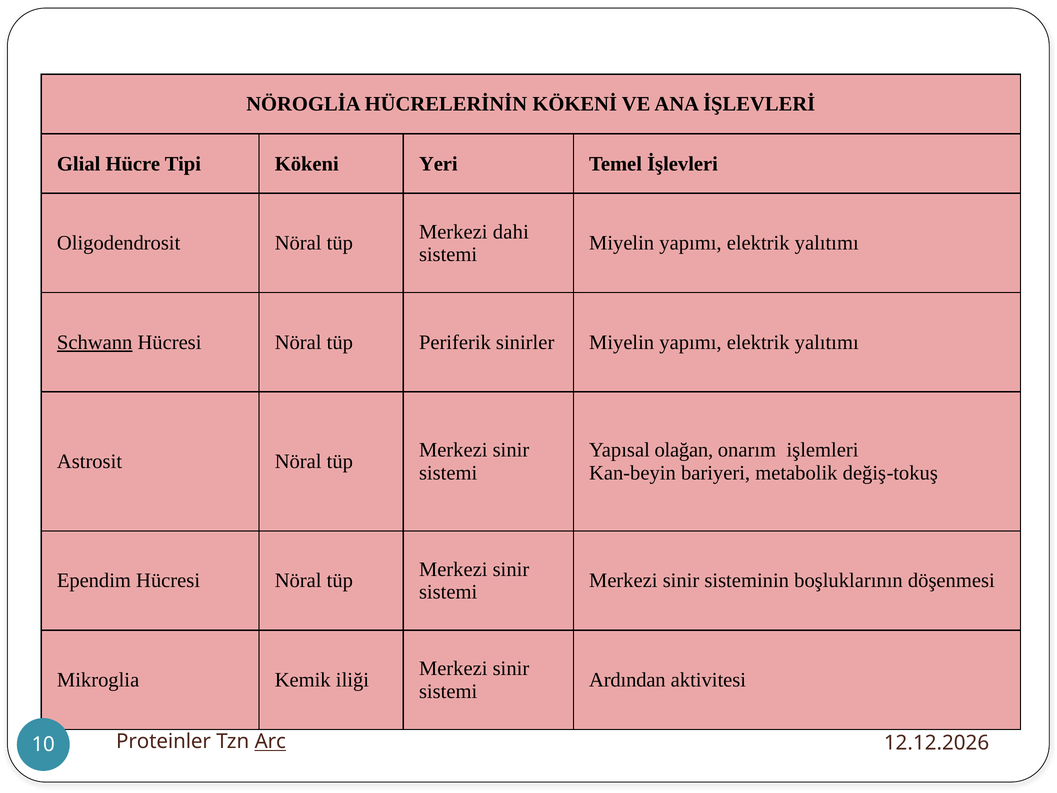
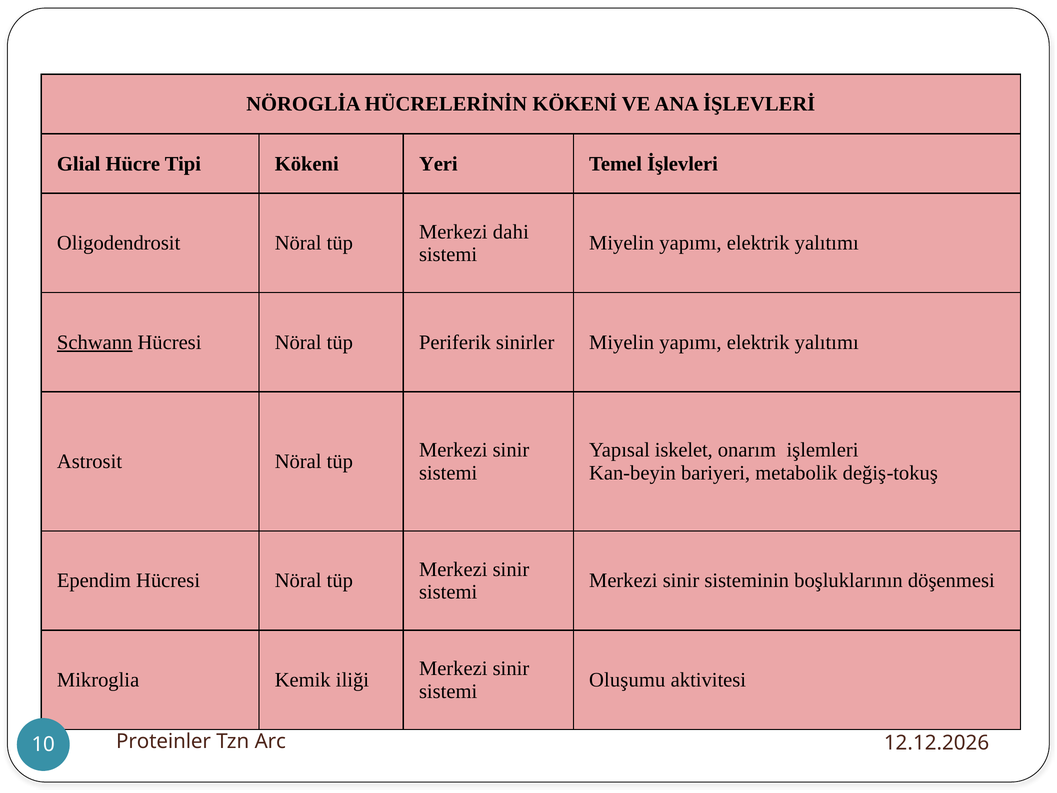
olağan: olağan -> iskelet (684, 450)
Ardından: Ardından -> Oluşumu (627, 680)
Arc underline: present -> none (270, 741)
